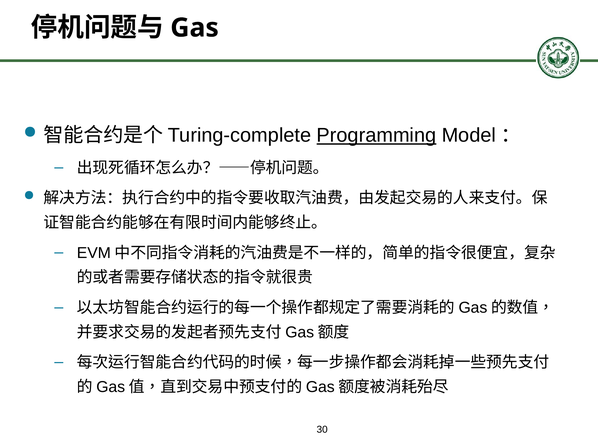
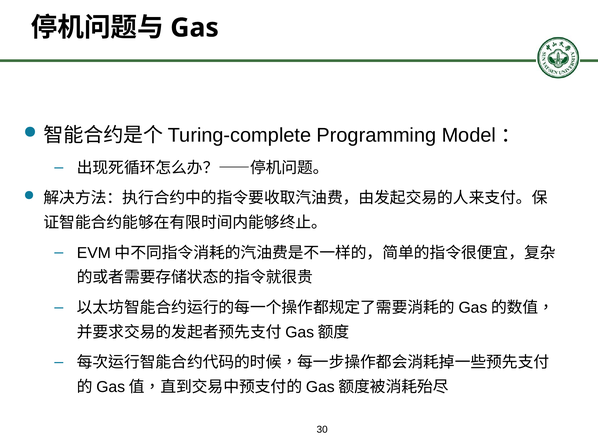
Programming underline: present -> none (376, 136)
